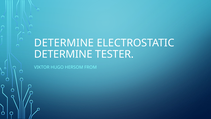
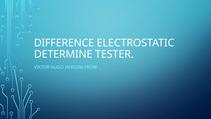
DETERMINE: DETERMINE -> DIFFERENCE (64, 43)
